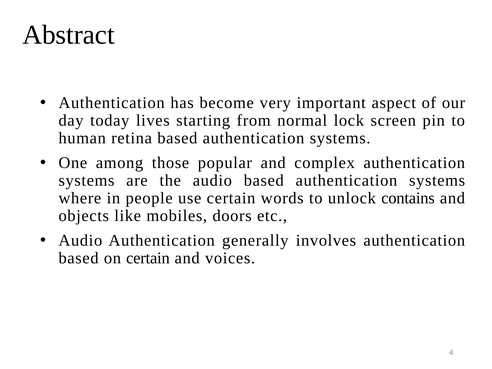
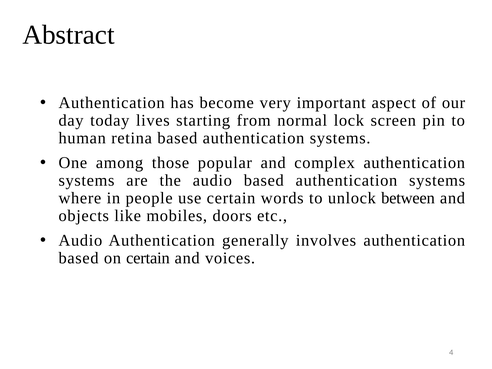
contains: contains -> between (408, 198)
